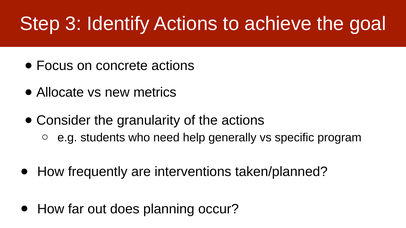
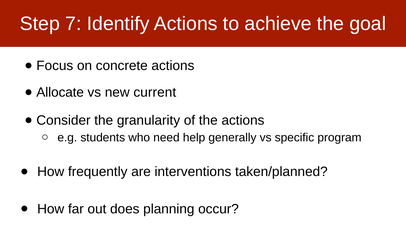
3: 3 -> 7 (73, 24)
metrics: metrics -> current (155, 93)
